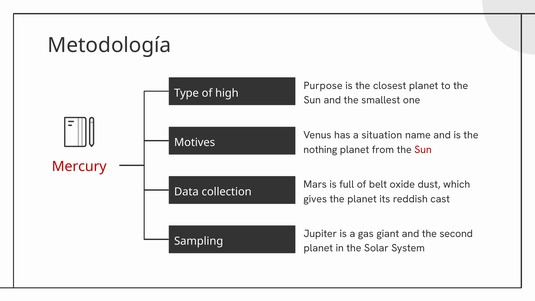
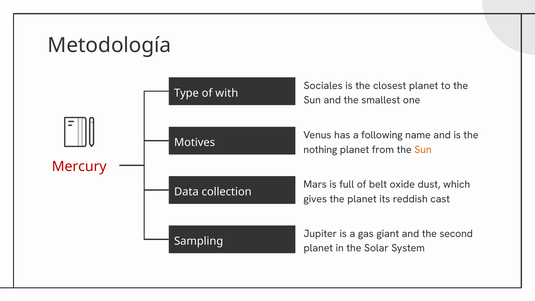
Purpose: Purpose -> Sociales (323, 86)
high: high -> with (227, 93)
situation: situation -> following (382, 135)
Sun colour: red -> orange (423, 150)
